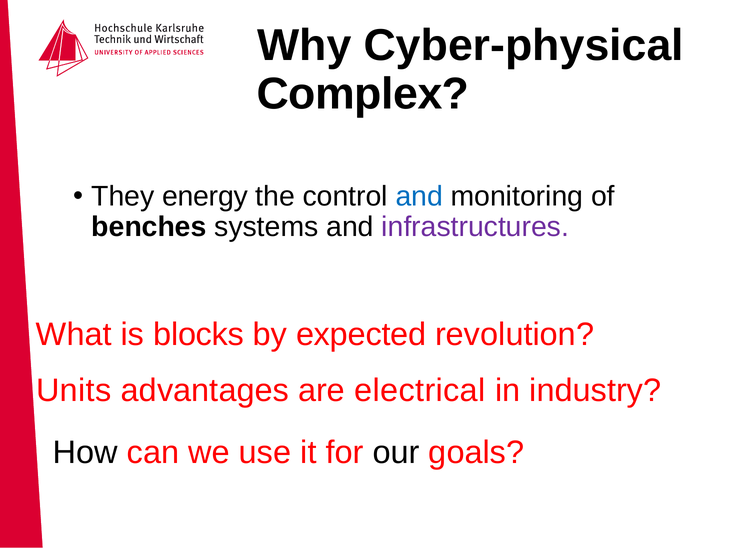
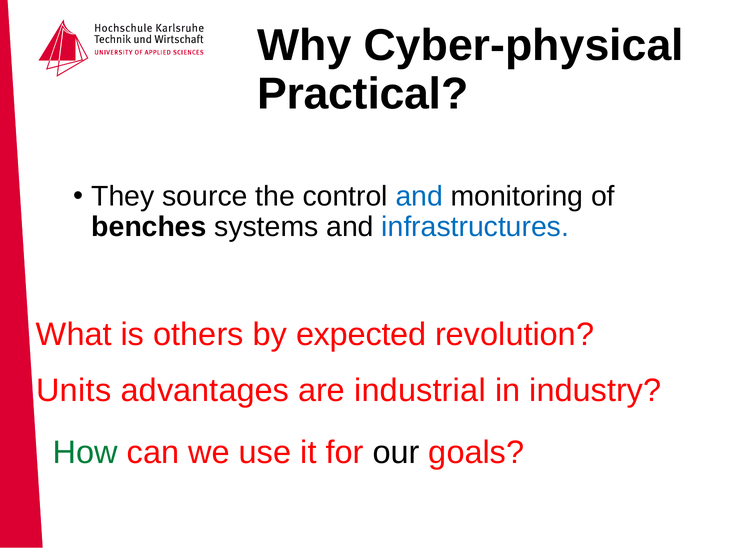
Complex: Complex -> Practical (363, 94)
energy: energy -> source (205, 197)
infrastructures colour: purple -> blue (475, 227)
blocks: blocks -> others (198, 334)
electrical: electrical -> industrial (420, 391)
How colour: black -> green (85, 453)
